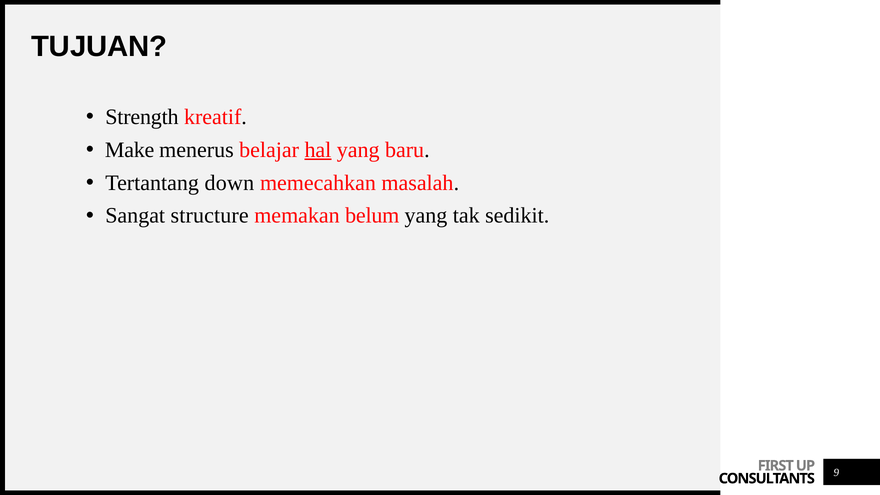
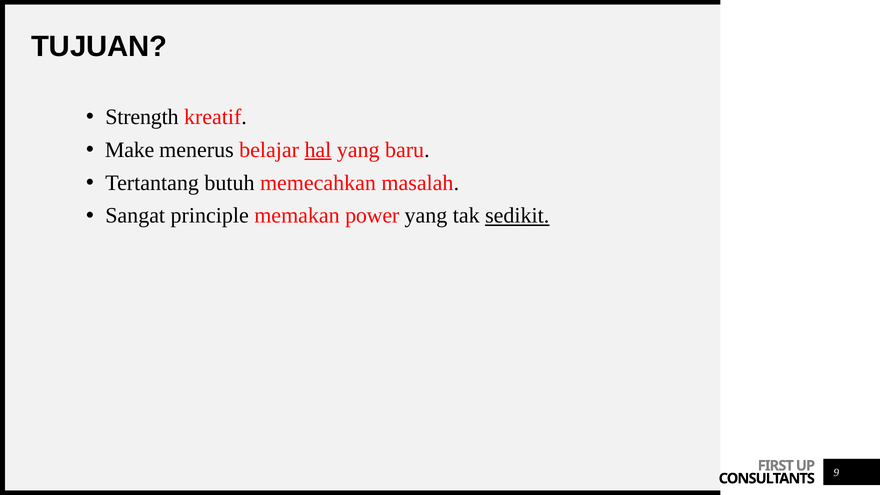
down: down -> butuh (229, 183)
structure: structure -> principle (210, 216)
belum: belum -> power (372, 216)
sedikit underline: none -> present (517, 216)
